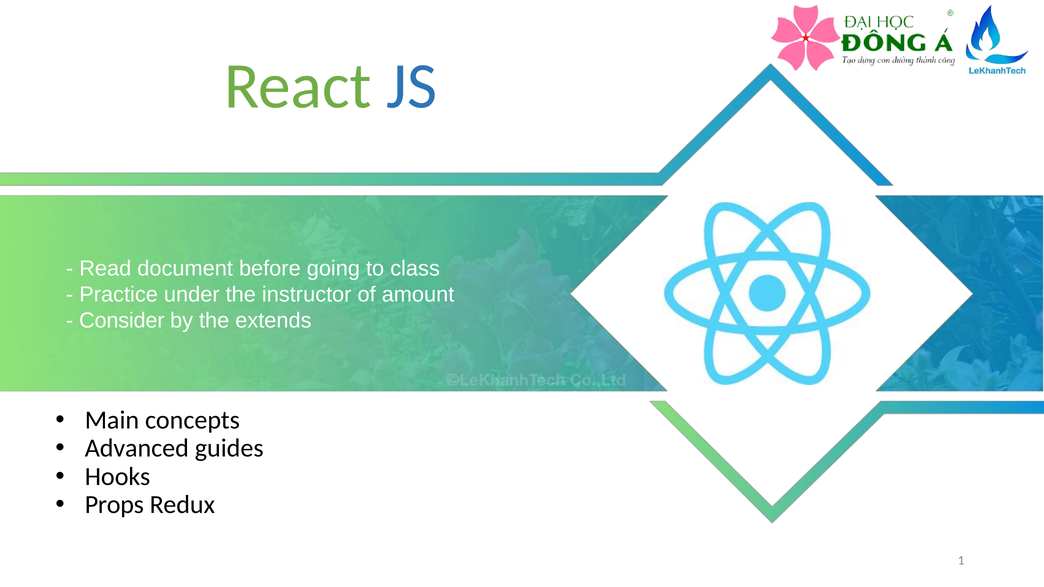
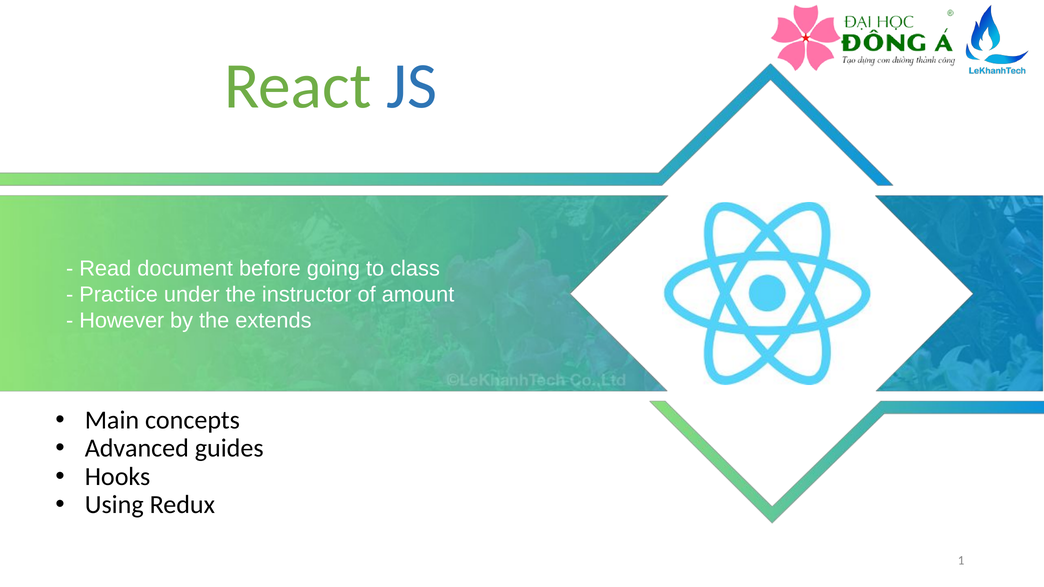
Consider: Consider -> However (122, 321)
Props: Props -> Using (114, 505)
